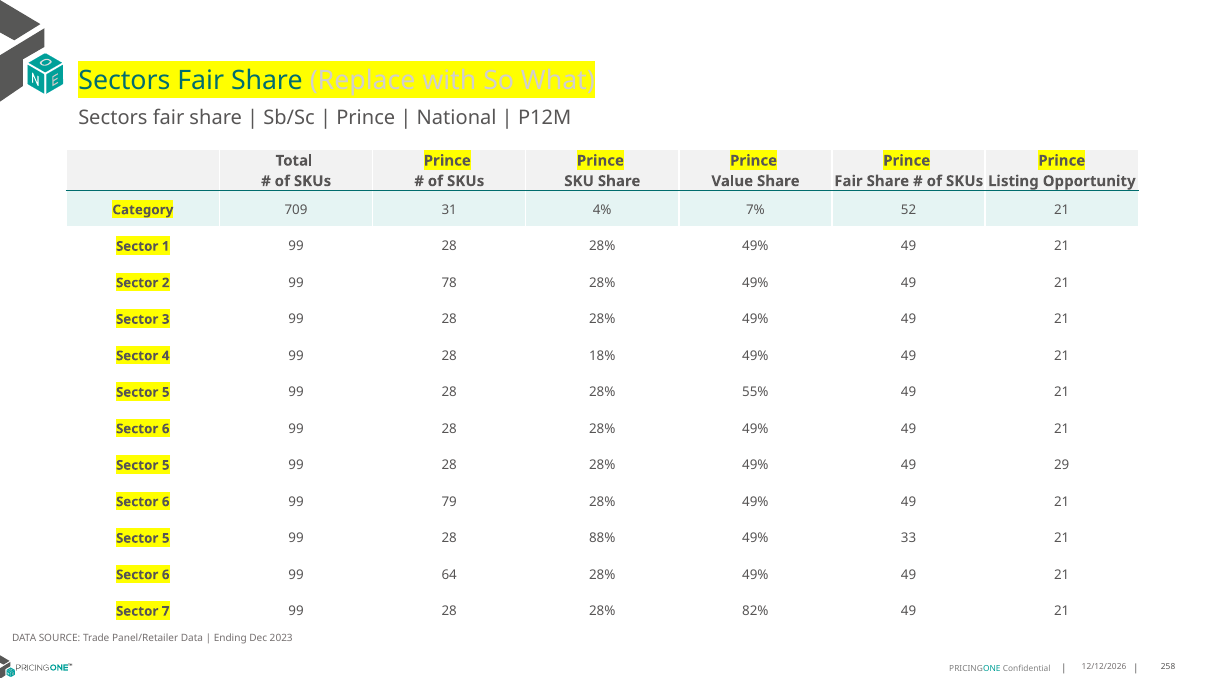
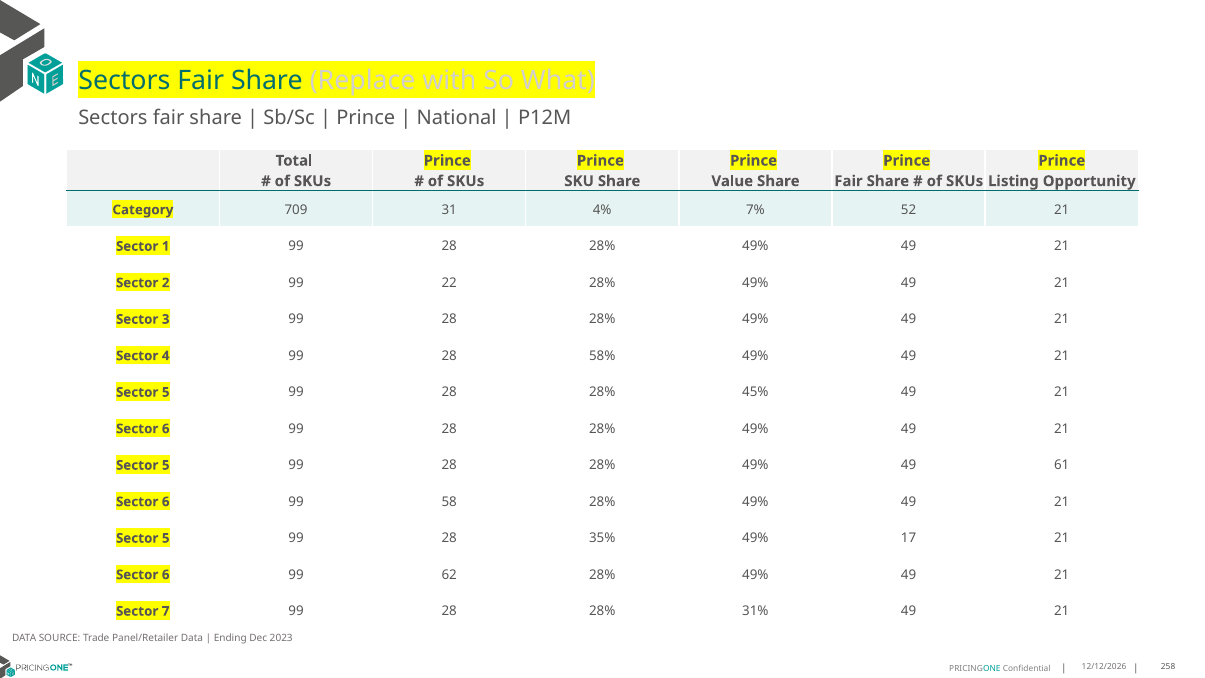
78: 78 -> 22 (449, 283)
18%: 18% -> 58% (602, 356)
55%: 55% -> 45% (755, 392)
29: 29 -> 61 (1062, 465)
79: 79 -> 58 (449, 502)
88%: 88% -> 35% (602, 538)
33: 33 -> 17 (909, 538)
64: 64 -> 62 (449, 575)
82%: 82% -> 31% (755, 611)
